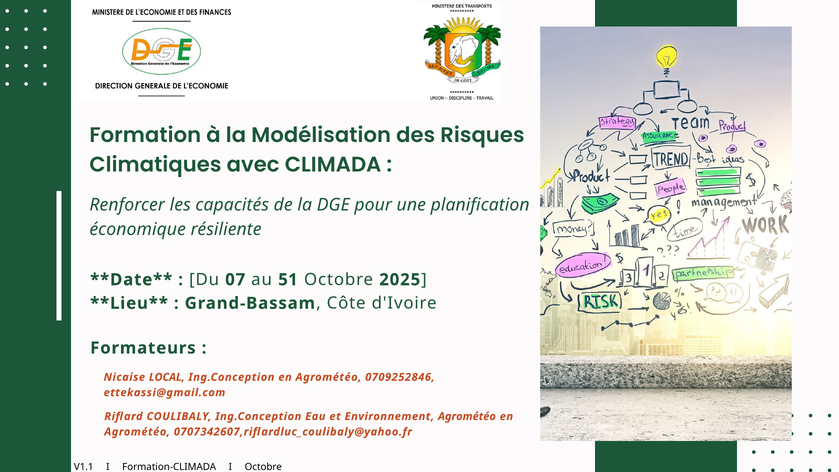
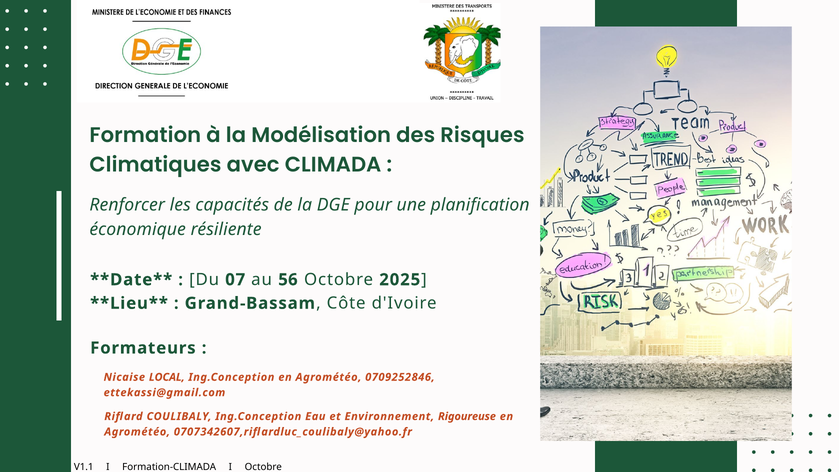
51: 51 -> 56 (288, 280)
Environnement Agrométéo: Agrométéo -> Rigoureuse (467, 416)
